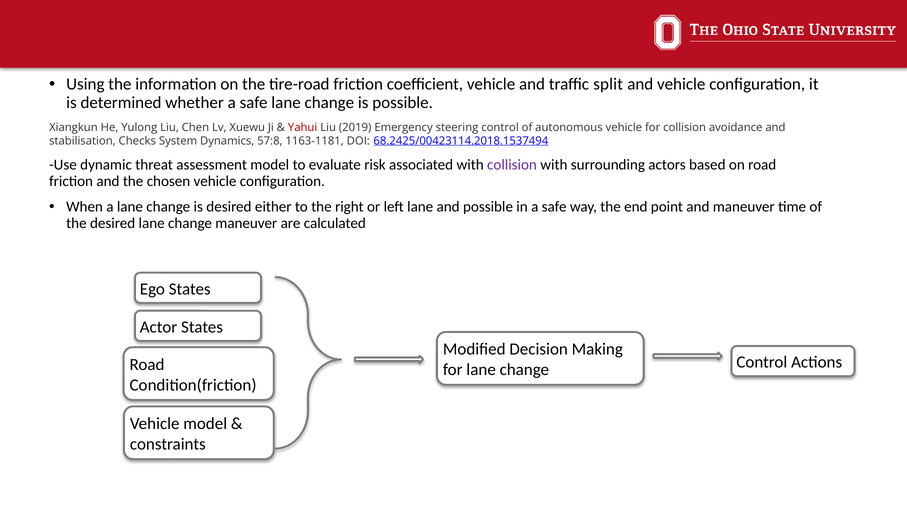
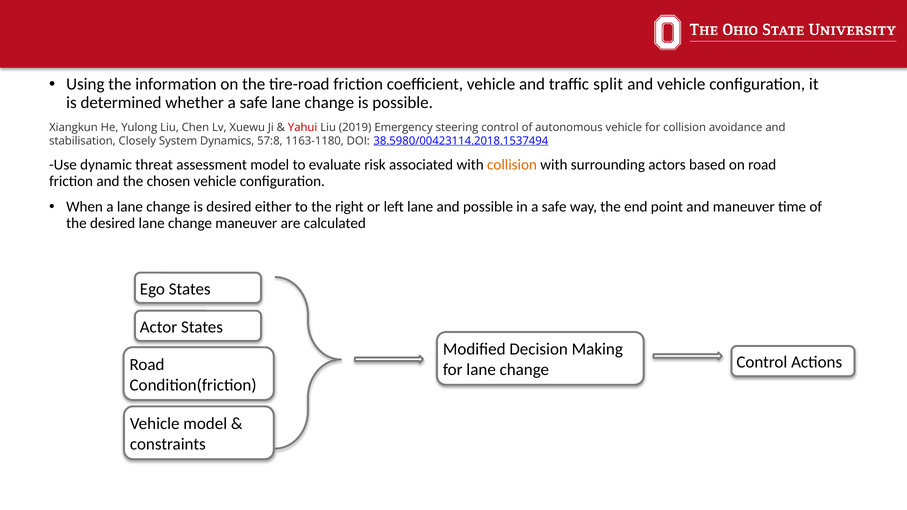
Checks: Checks -> Closely (137, 141)
1163-1181: 1163-1181 -> 1163-1180 (315, 141)
68.2425/00423114.2018.1537494: 68.2425/00423114.2018.1537494 -> 38.5980/00423114.2018.1537494 (461, 141)
collision colour: purple -> orange (512, 165)
